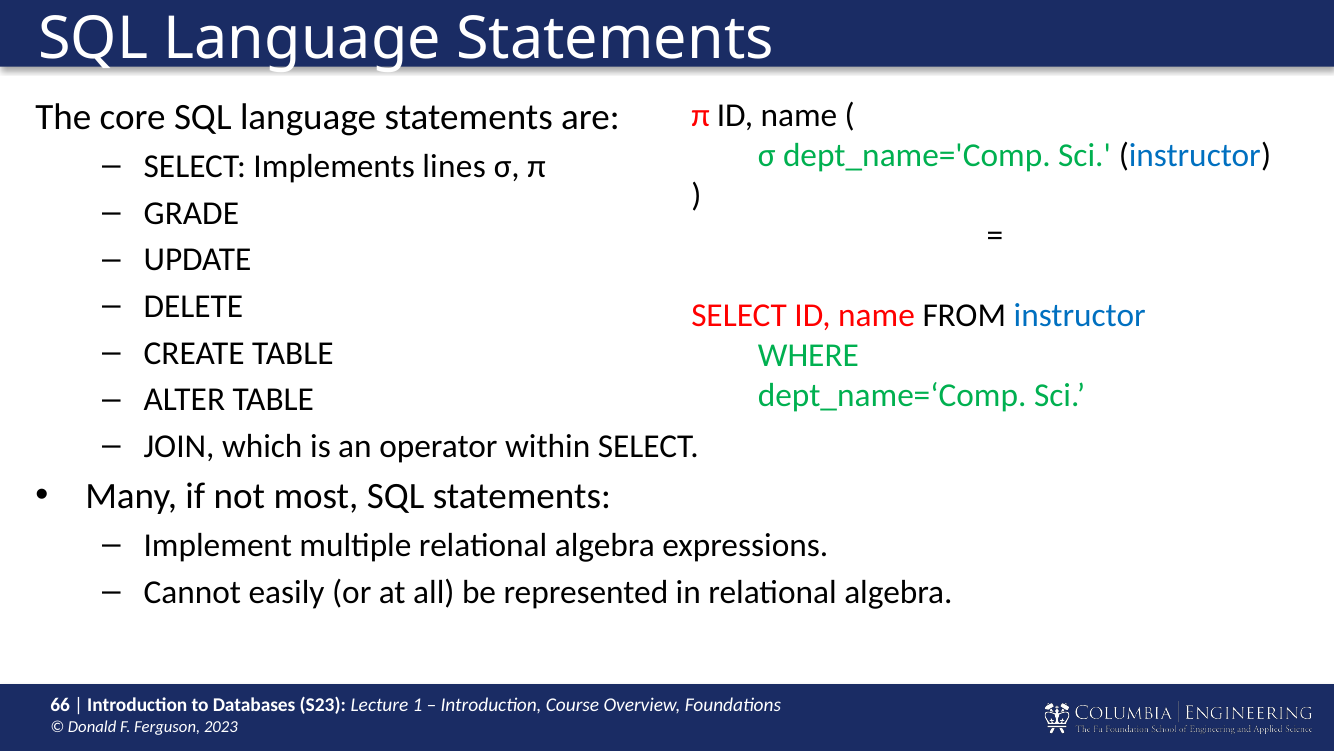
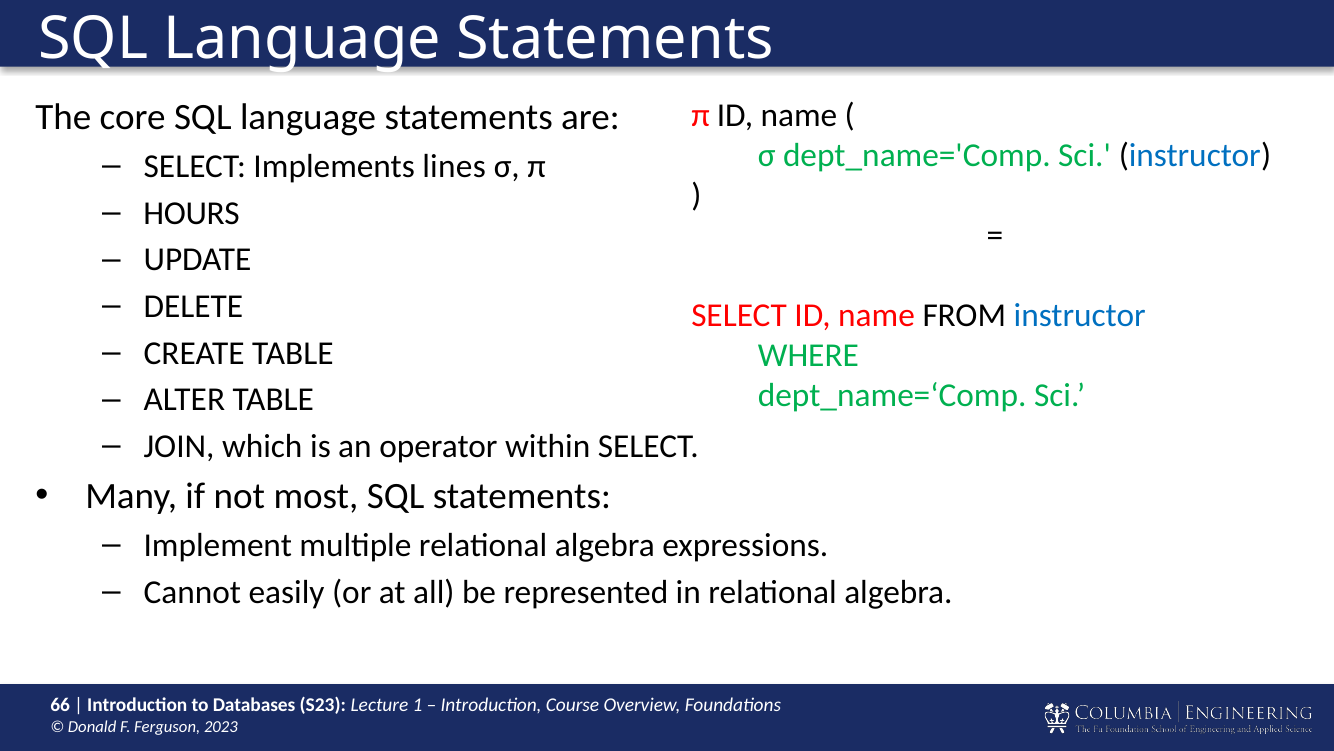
GRADE: GRADE -> HOURS (192, 213)
